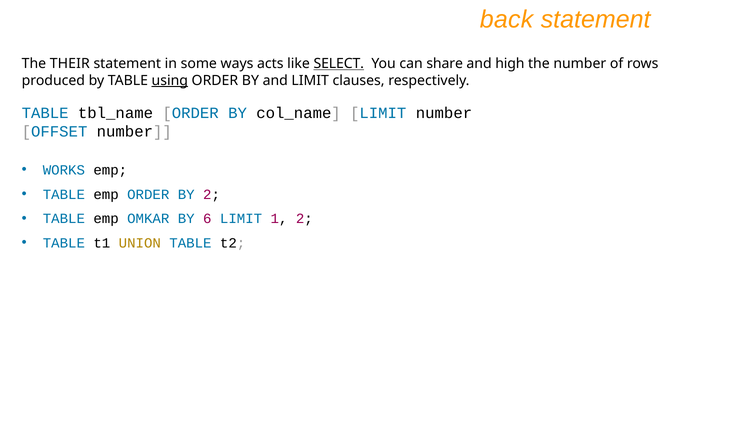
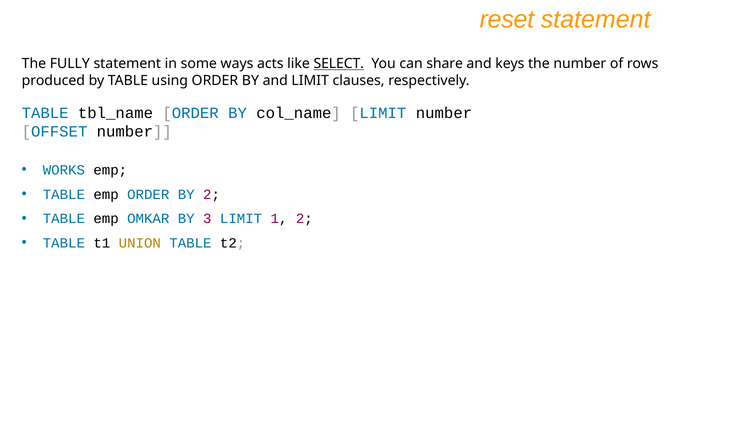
back: back -> reset (507, 20)
THEIR: THEIR -> FULLY (70, 64)
high: high -> keys (510, 64)
using underline: present -> none (170, 81)
6: 6 -> 3 (207, 219)
